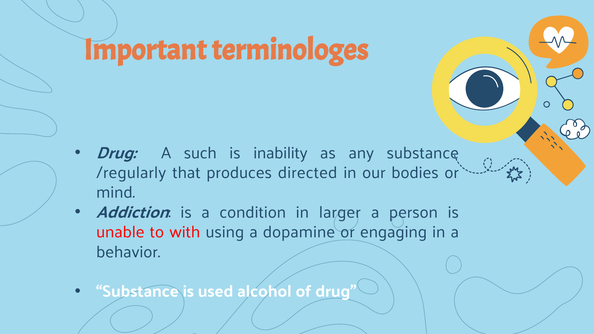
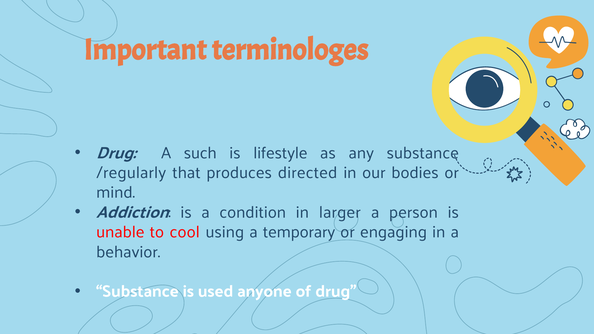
inability: inability -> lifestyle (280, 153)
with: with -> cool (185, 232)
dopamine: dopamine -> temporary (299, 232)
alcohol: alcohol -> anyone (264, 292)
